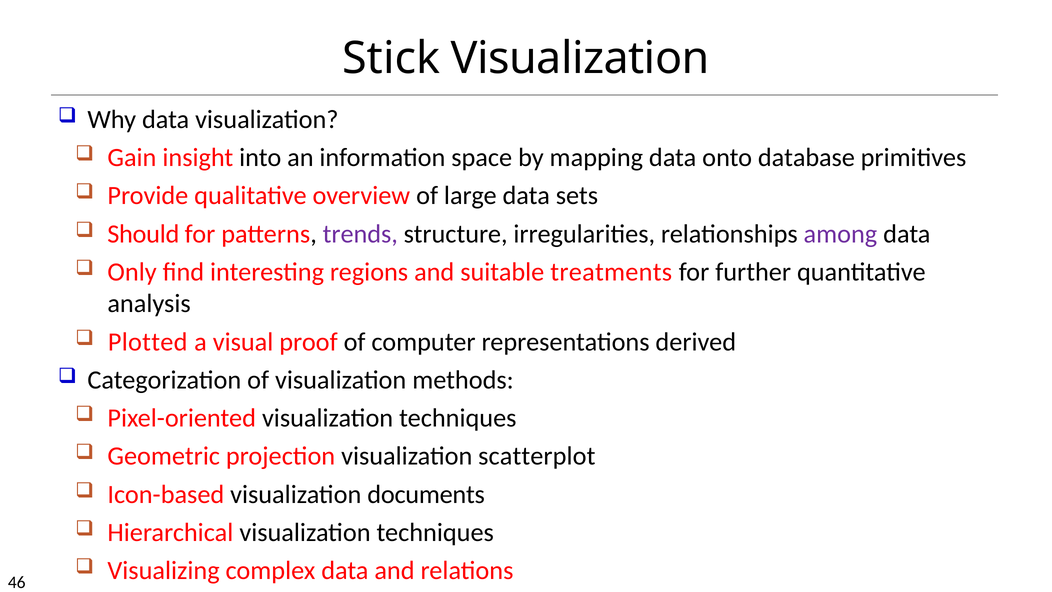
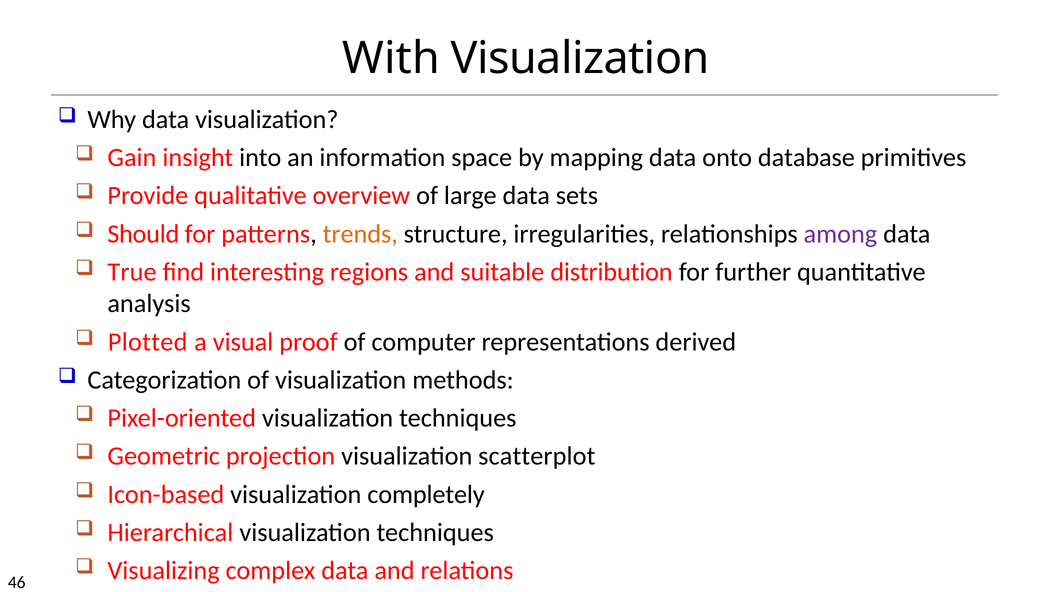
Stick: Stick -> With (391, 59)
trends colour: purple -> orange (360, 234)
Only: Only -> True (132, 272)
treatments: treatments -> distribution (611, 272)
documents: documents -> completely (426, 494)
